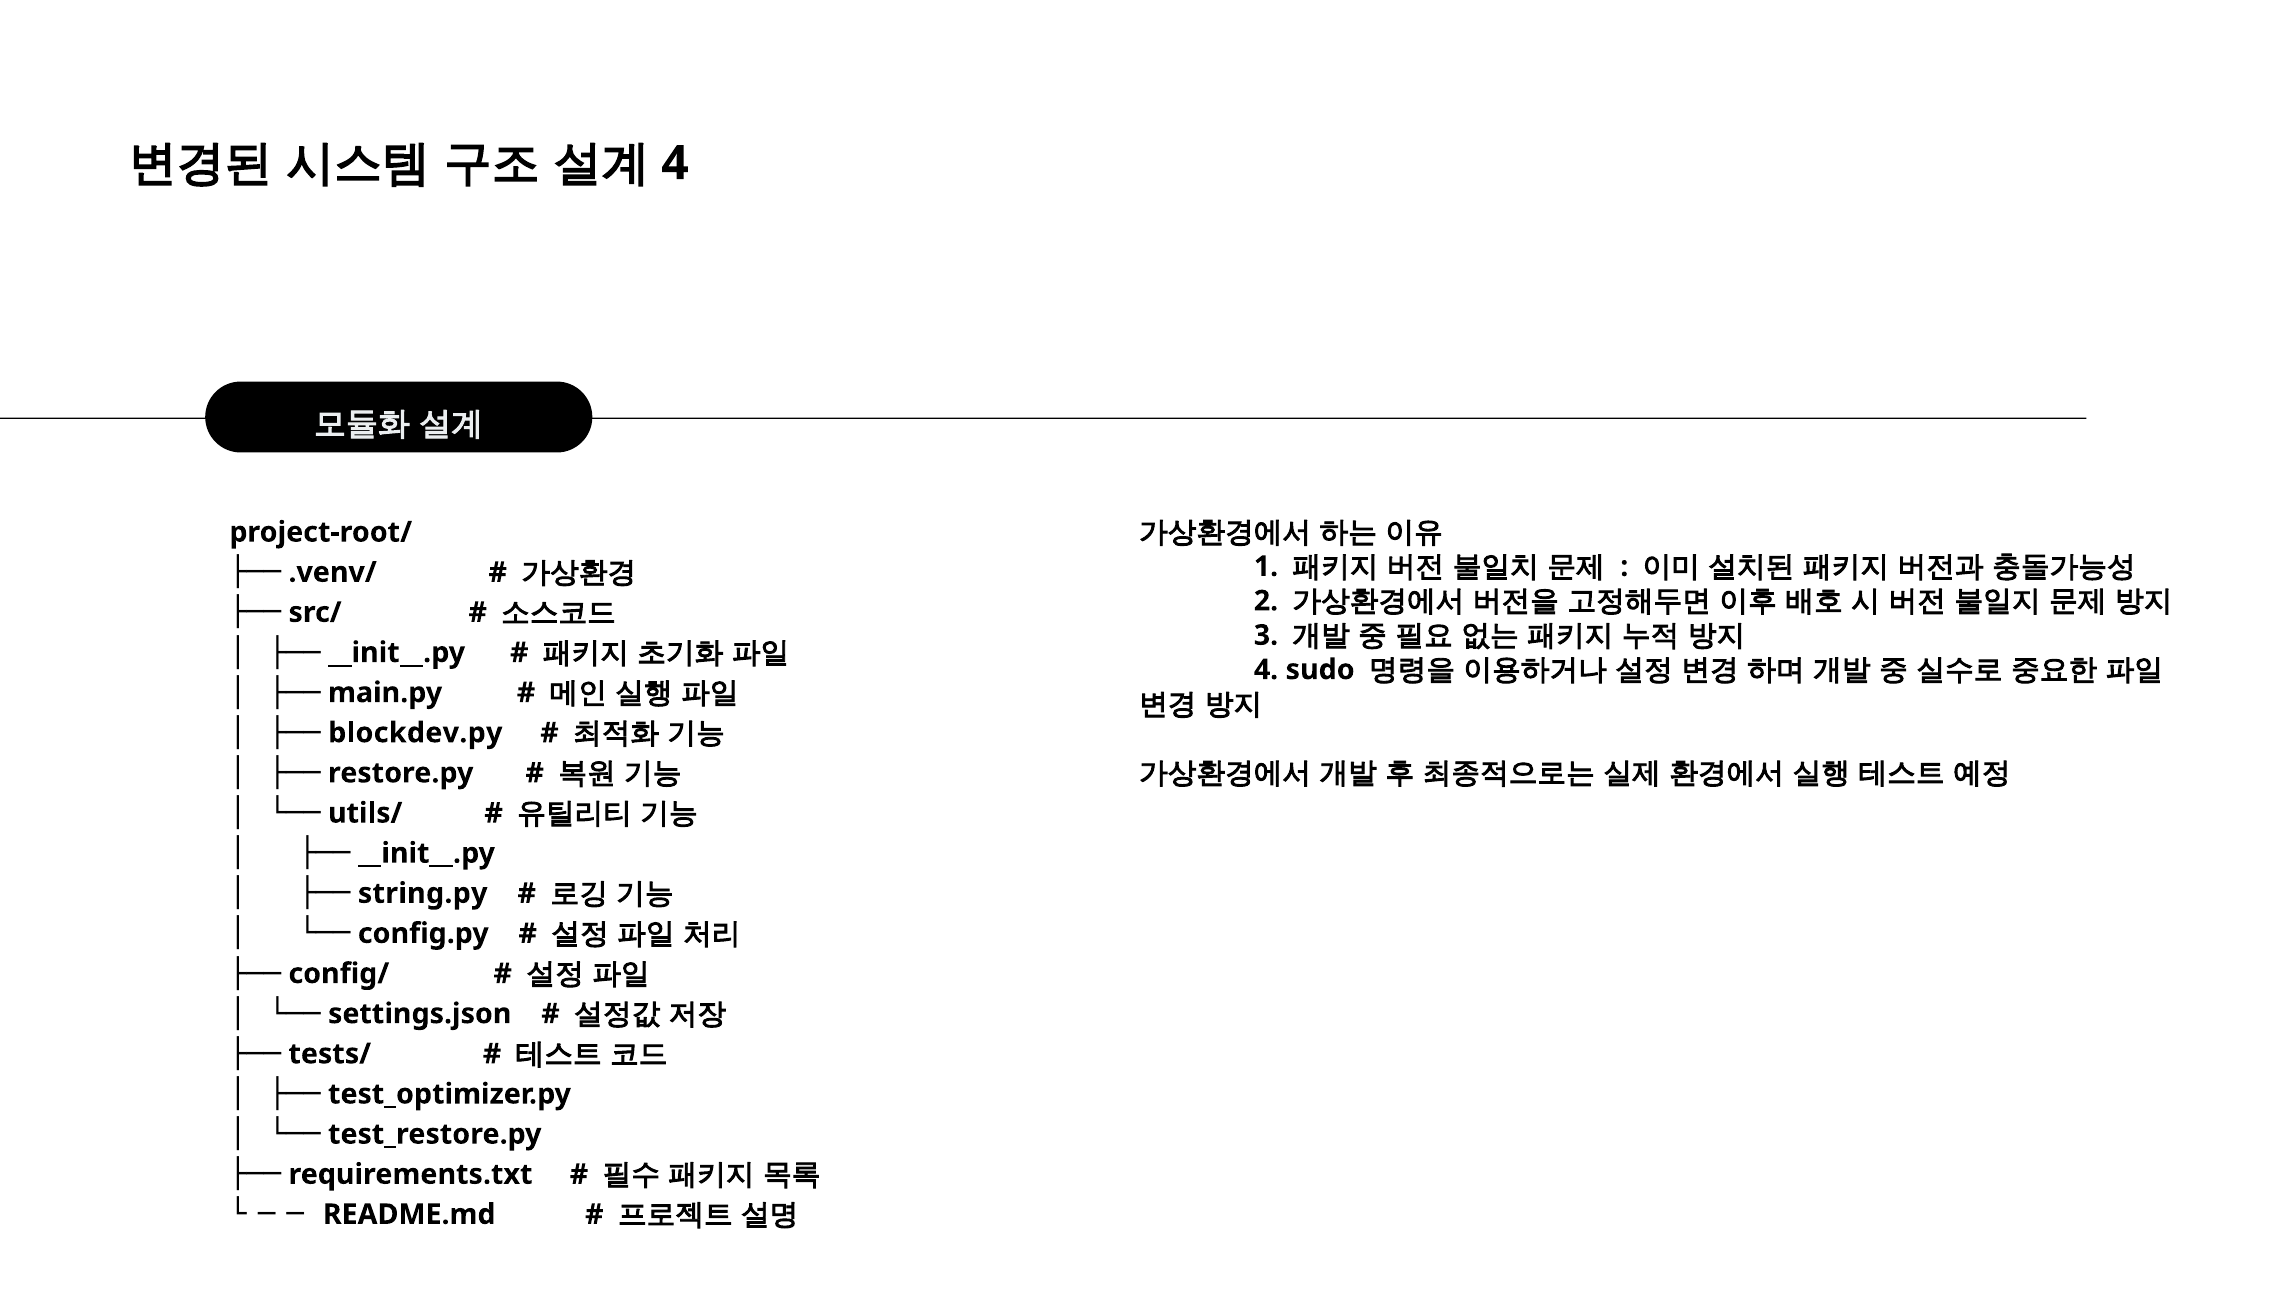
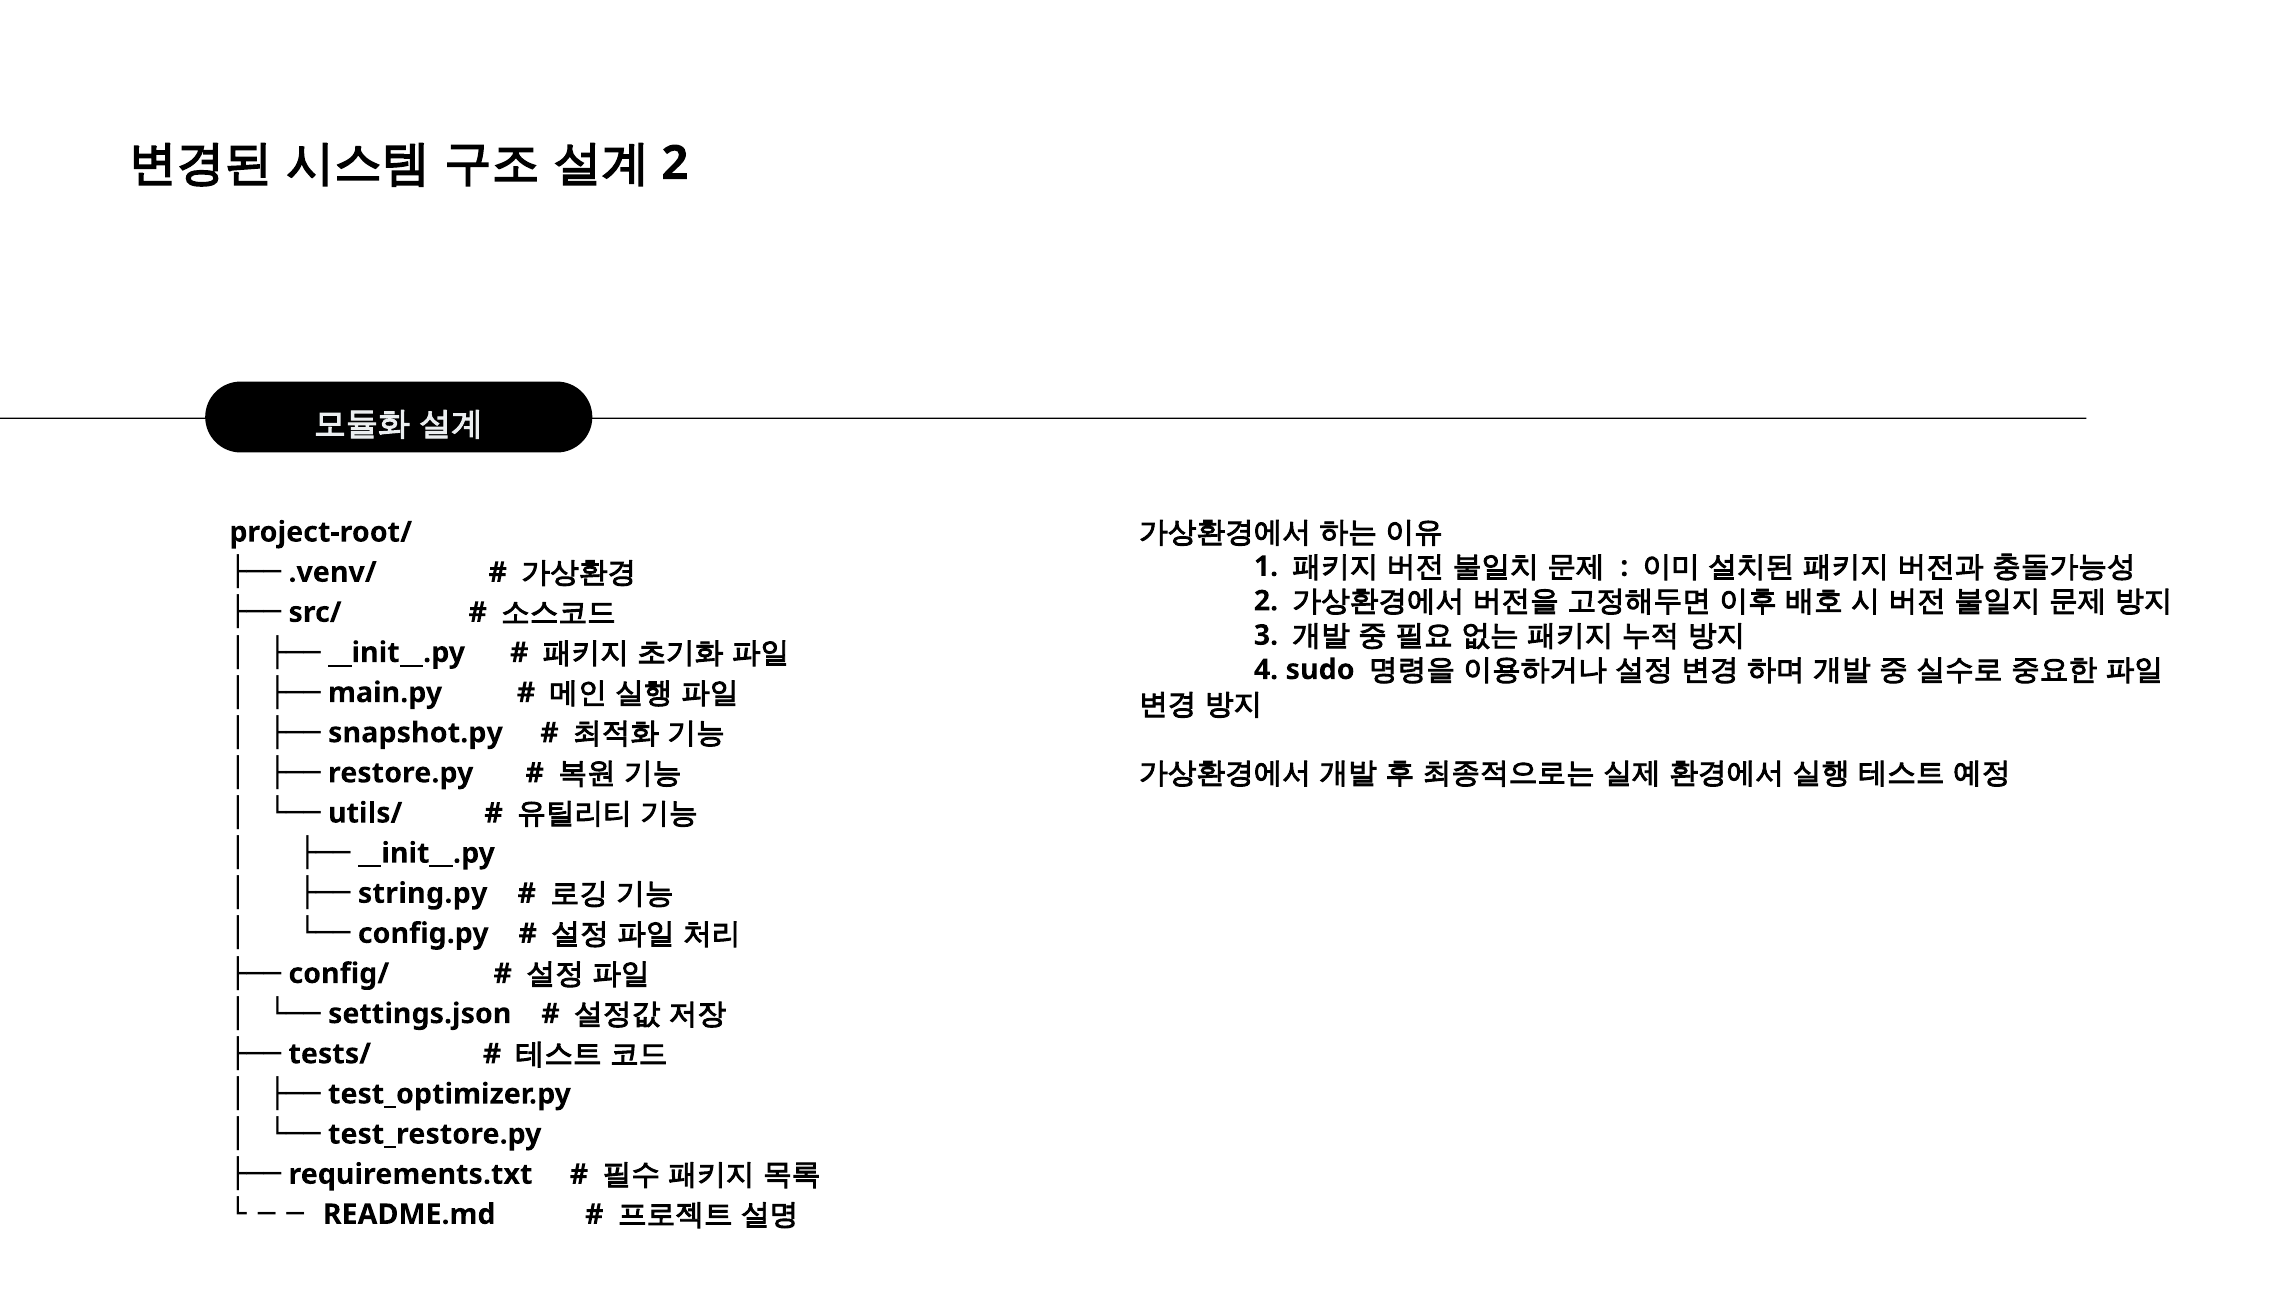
4: 4 -> 2 (675, 163)
blockdev.py: blockdev.py -> snapshot.py (415, 733)
